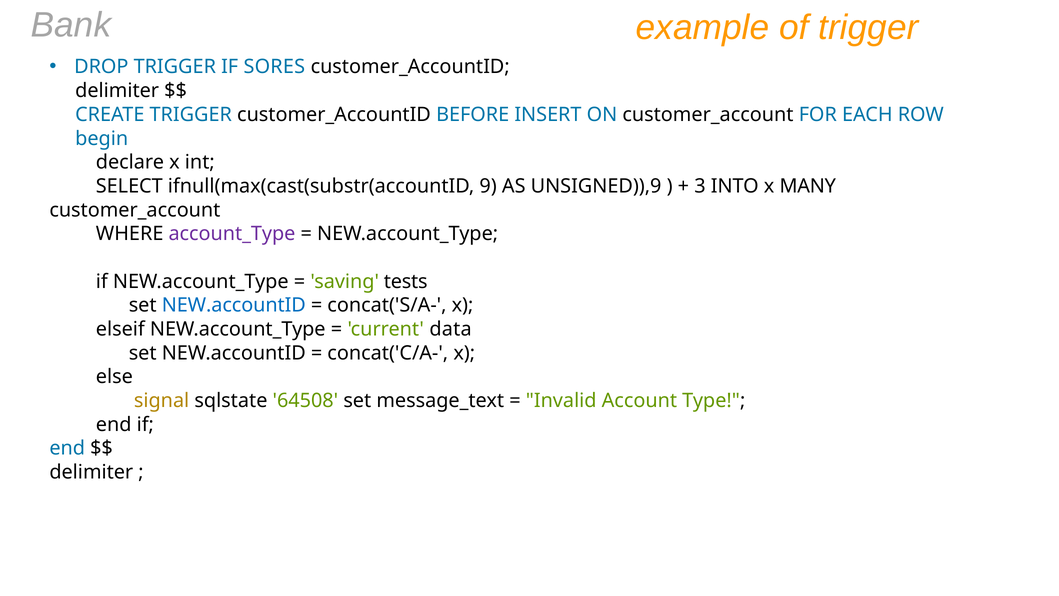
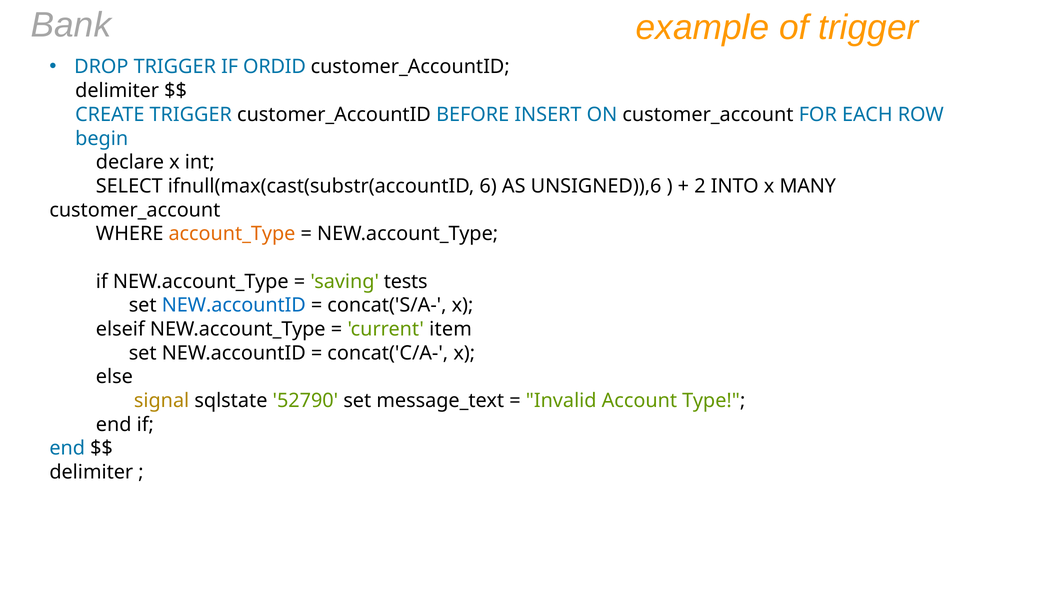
SORES: SORES -> ORDID (274, 67)
9: 9 -> 6 (488, 186)
UNSIGNED)),9: UNSIGNED)),9 -> UNSIGNED)),6 (596, 186)
3: 3 -> 2 (700, 186)
account_Type colour: purple -> orange (232, 234)
data: data -> item (451, 329)
64508: 64508 -> 52790 (305, 400)
